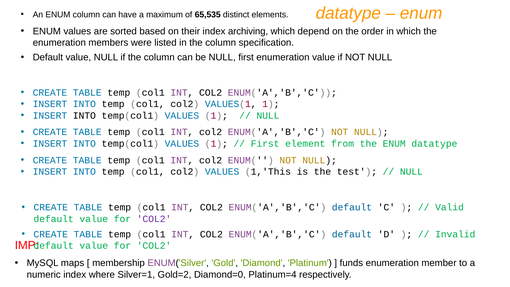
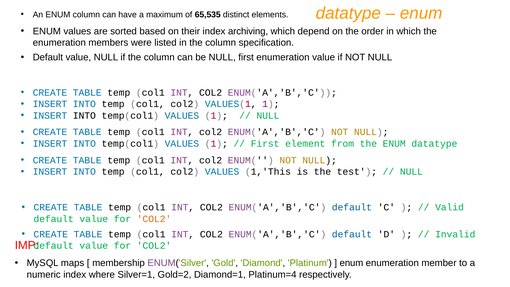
COL2 colour: purple -> orange (154, 219)
funds: funds -> enum (351, 263)
Diamond=0: Diamond=0 -> Diamond=1 (220, 275)
